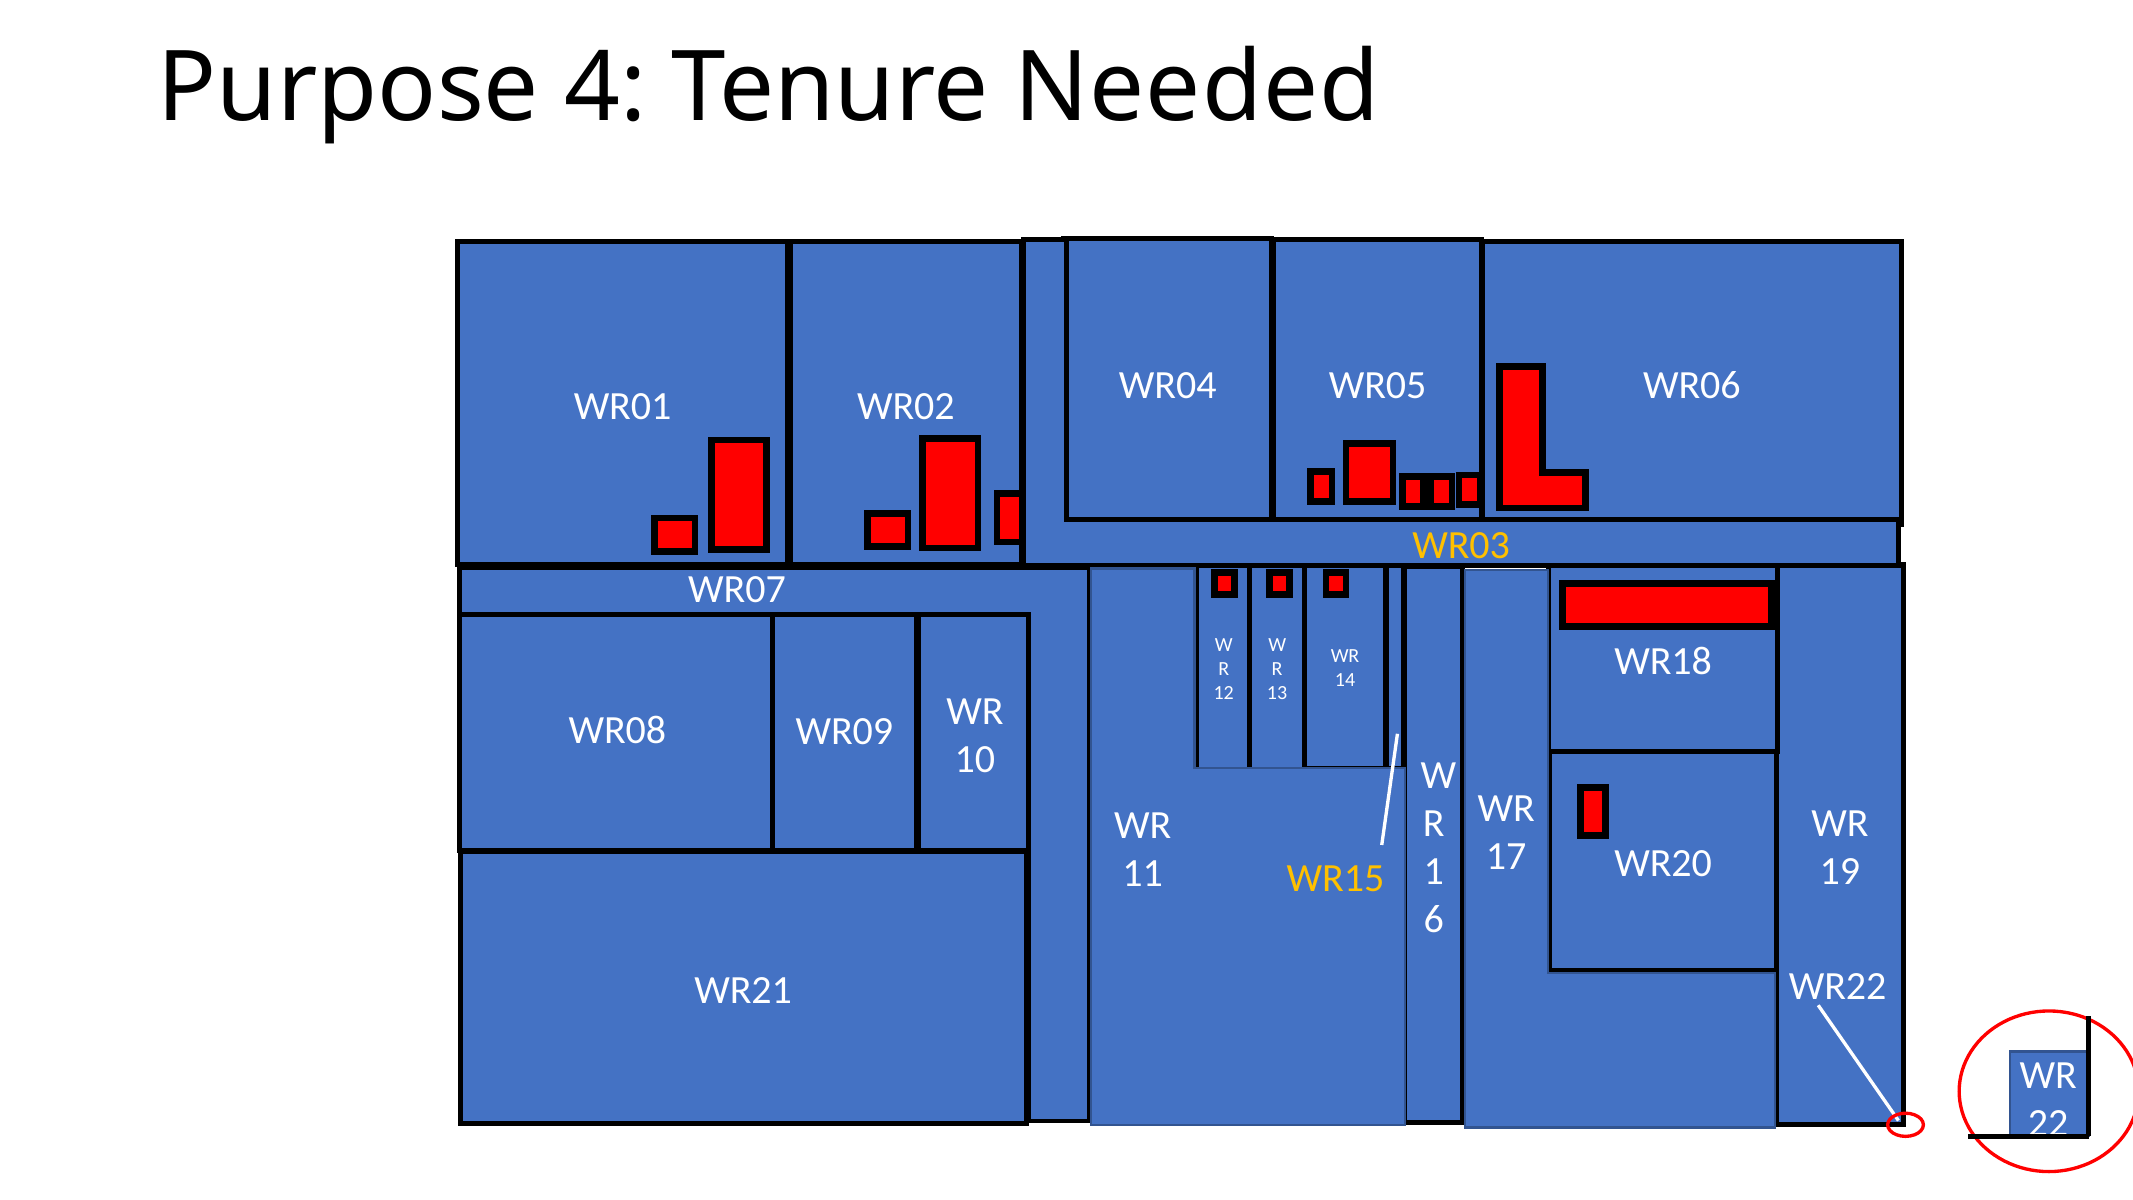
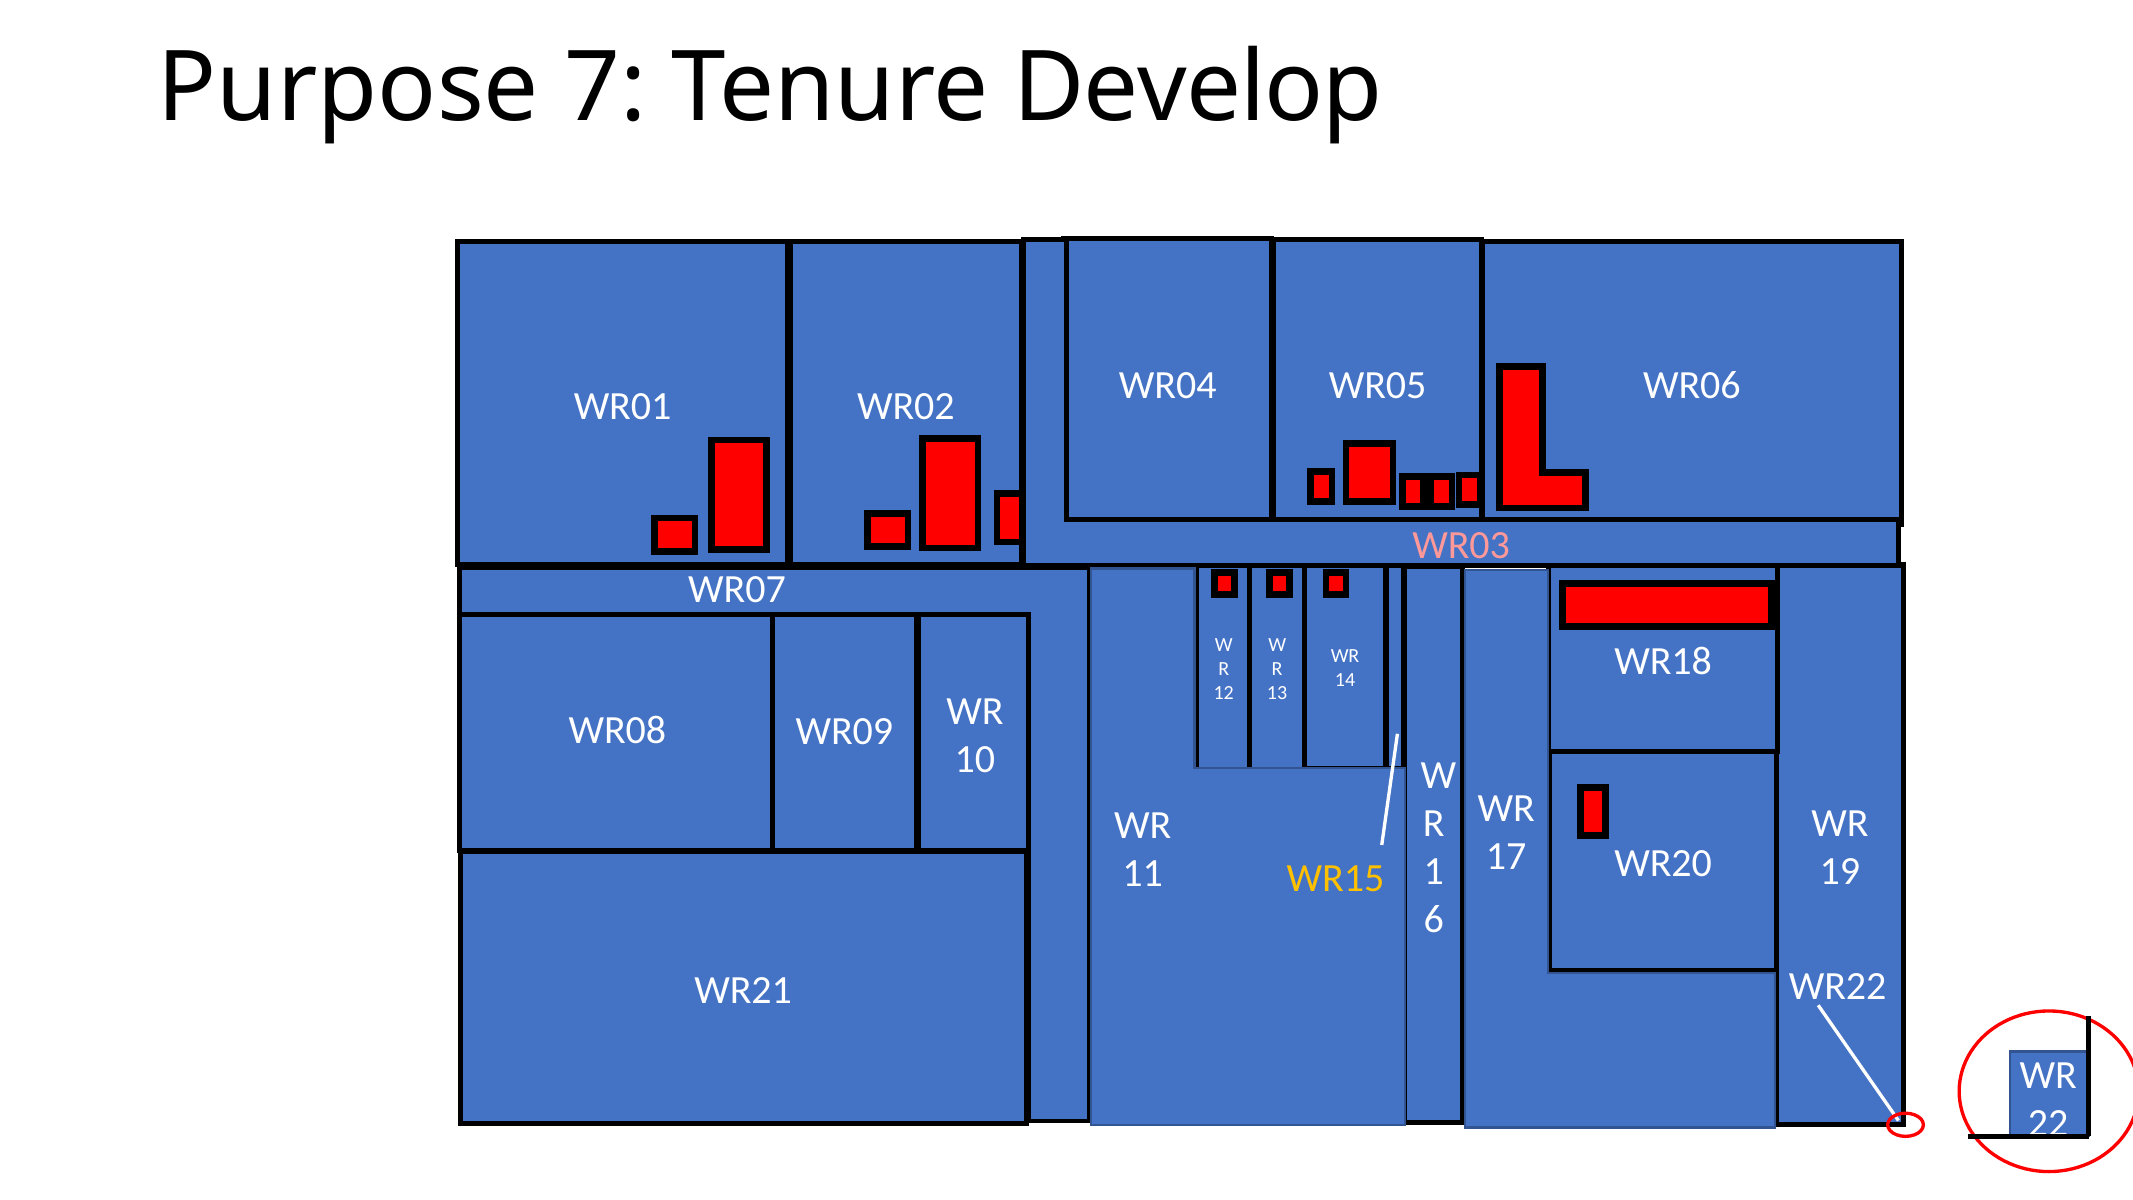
4: 4 -> 7 (605, 88)
Needed: Needed -> Develop (1198, 88)
WR03 colour: yellow -> pink (1461, 545)
